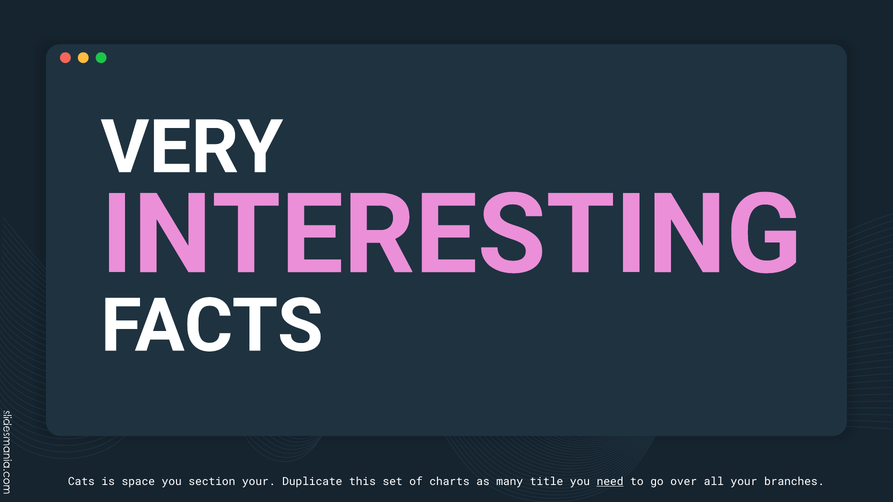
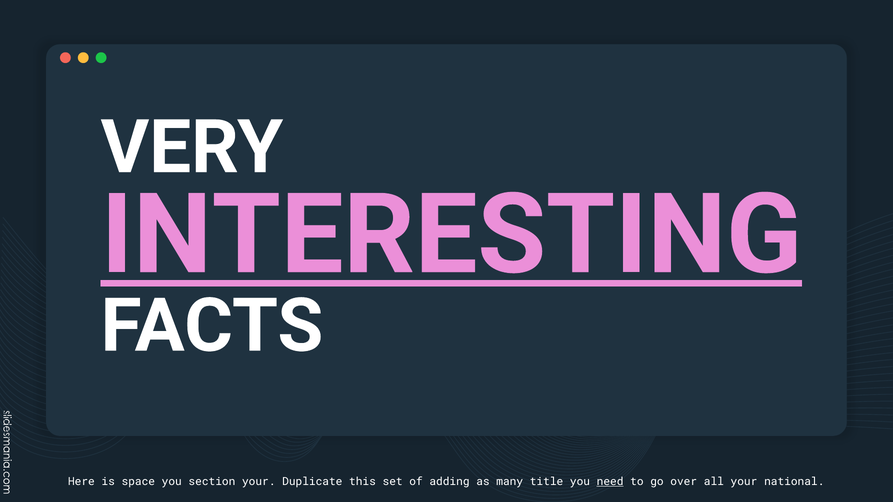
INTERESTING underline: none -> present (451, 236)
Cats: Cats -> Here (81, 482)
charts: charts -> adding (449, 482)
branches: branches -> national (794, 482)
